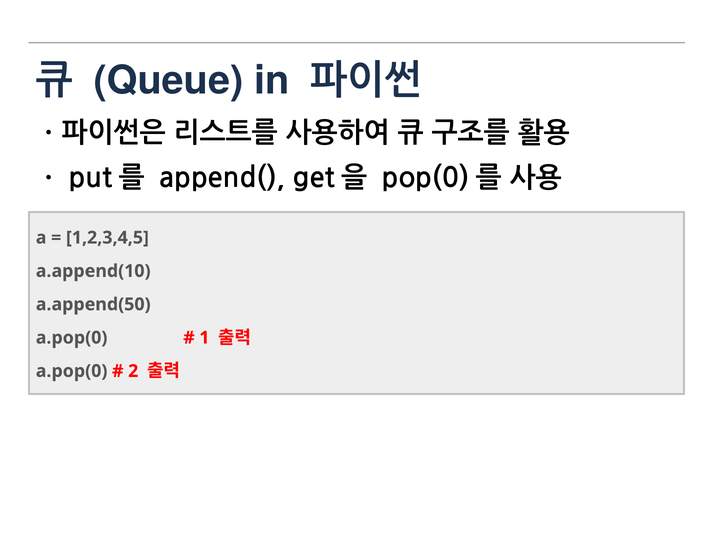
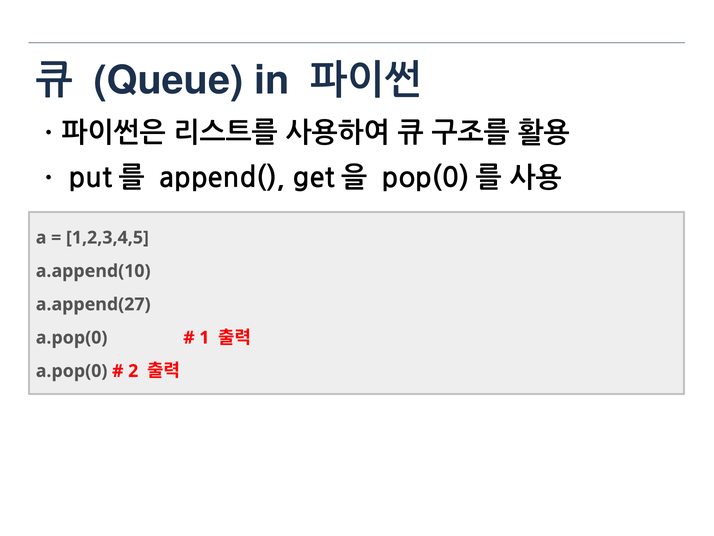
a.append(50: a.append(50 -> a.append(27 (93, 304)
